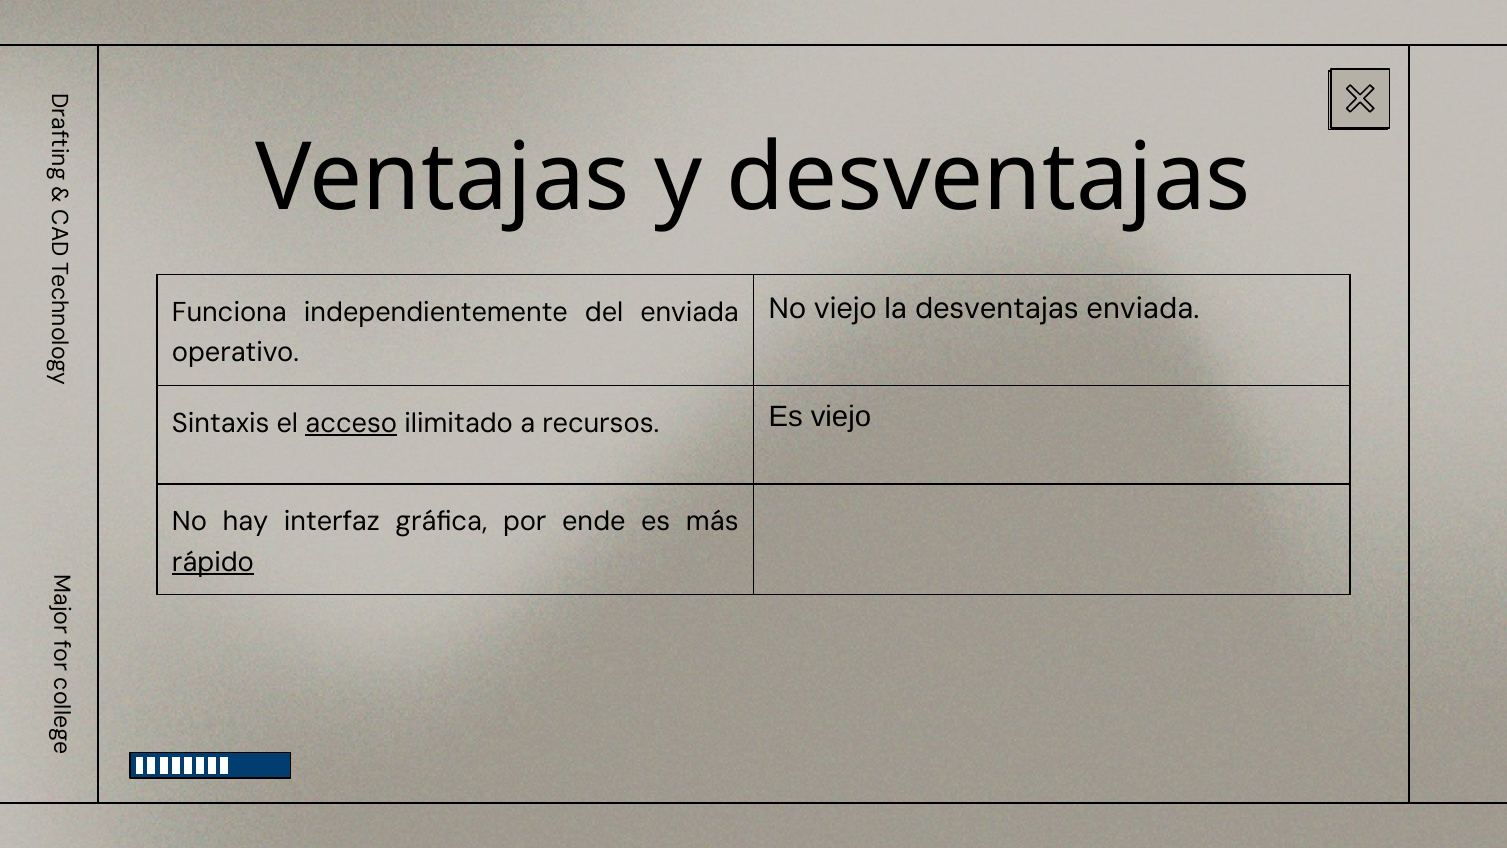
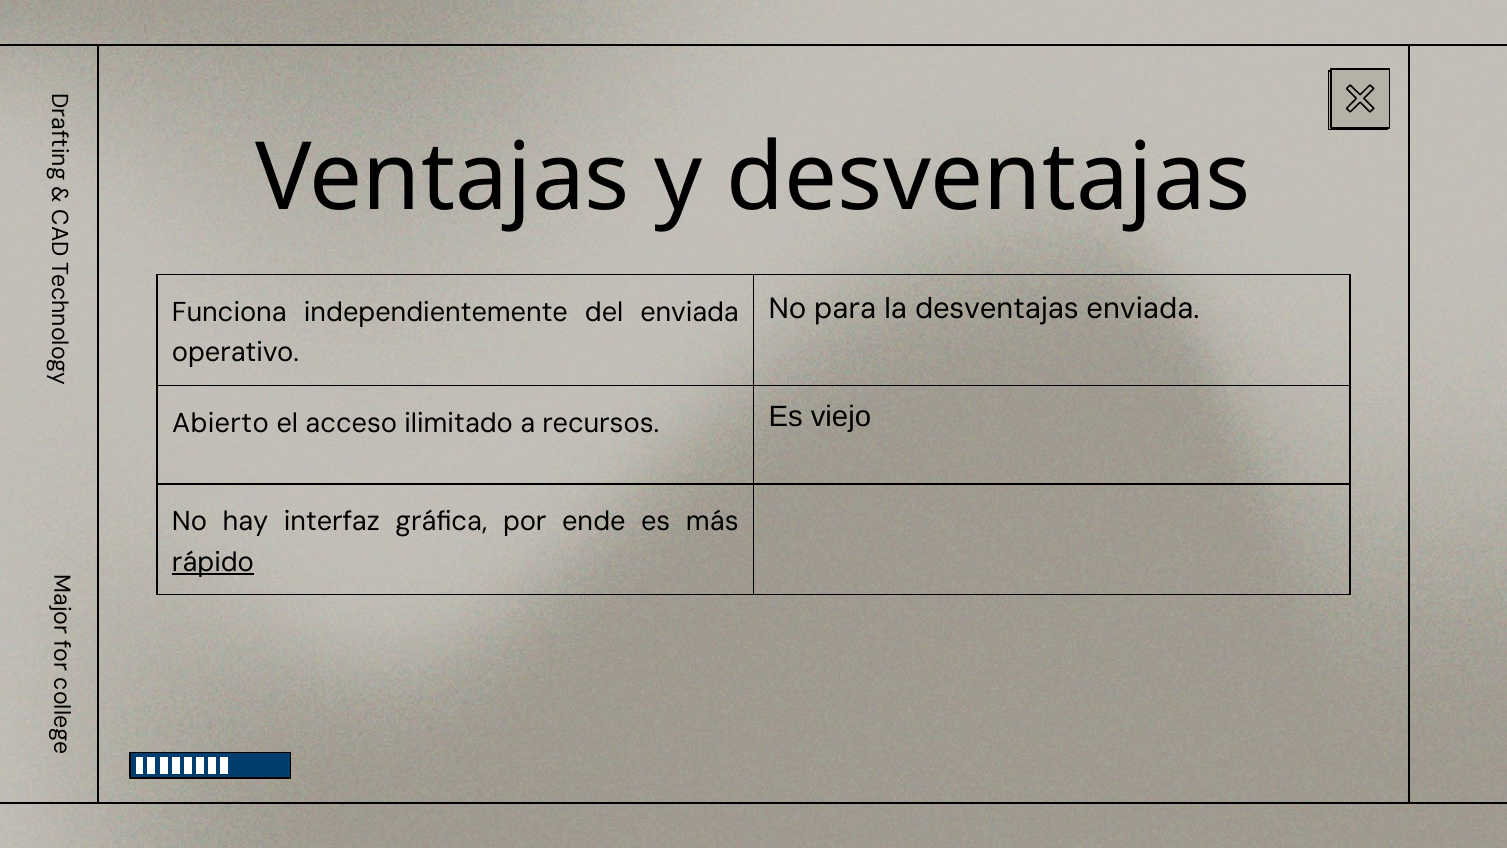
No viejo: viejo -> para (845, 309)
Sintaxis: Sintaxis -> Abierto (221, 423)
acceso underline: present -> none (351, 423)
